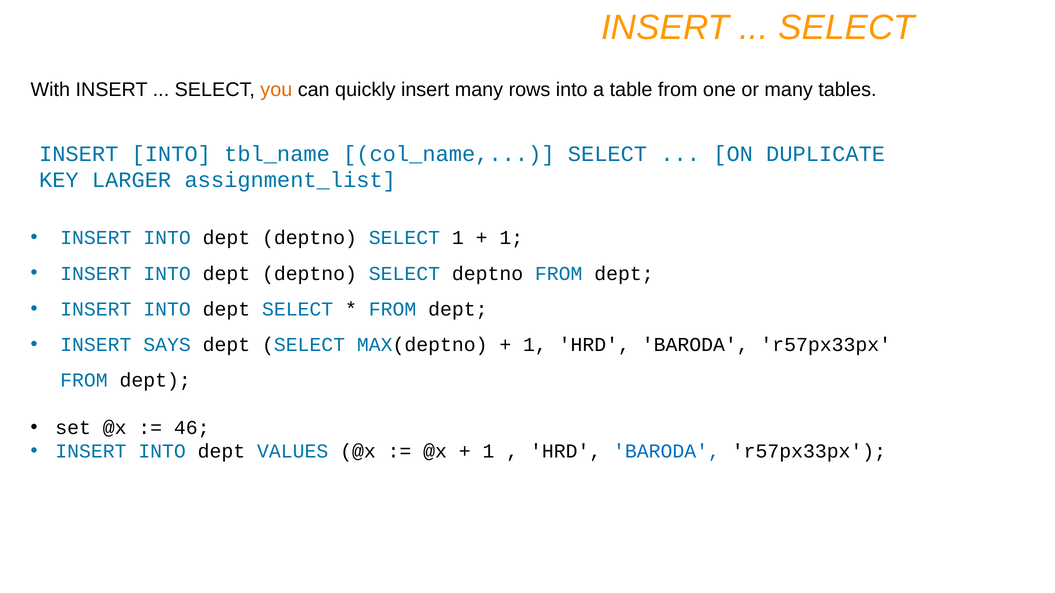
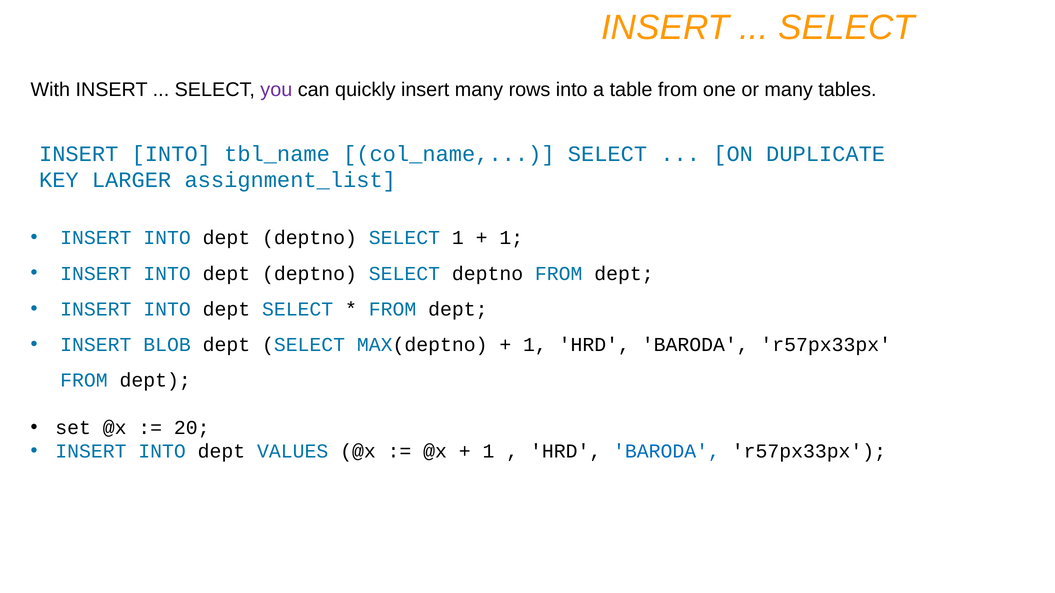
you colour: orange -> purple (276, 90)
SAYS: SAYS -> BLOB (167, 345)
46: 46 -> 20 (192, 428)
